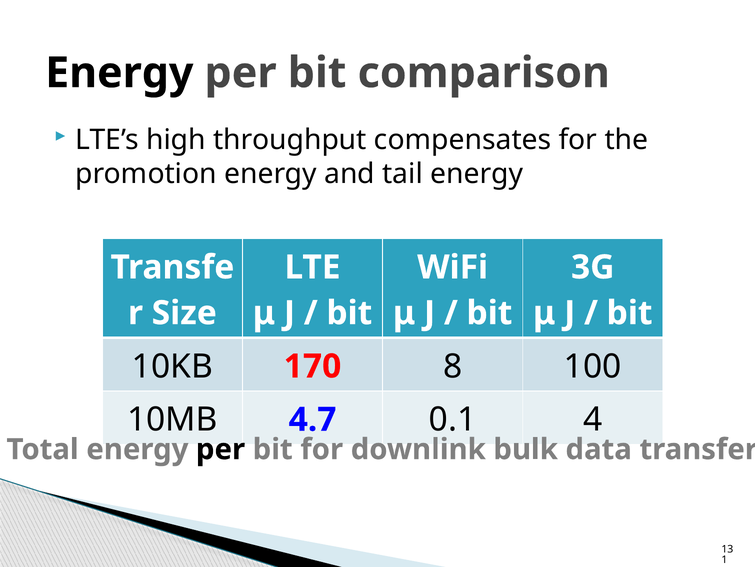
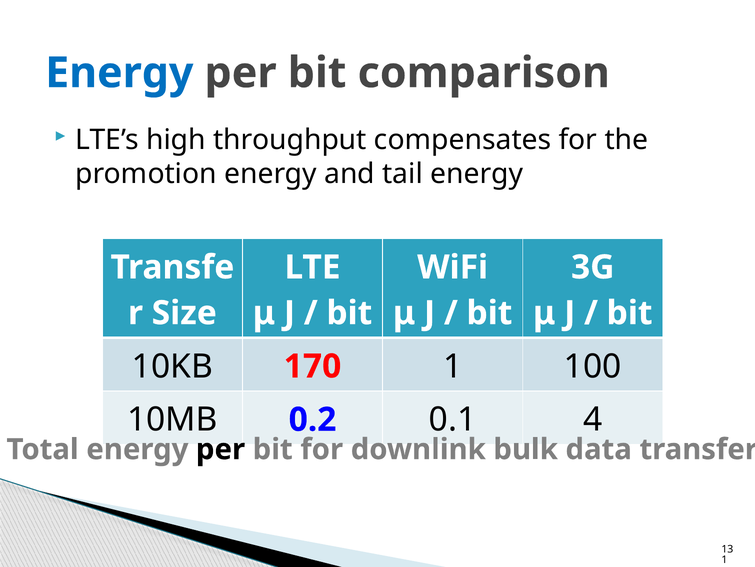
Energy colour: black -> blue (119, 73)
8: 8 -> 1 (453, 366)
4.7: 4.7 -> 0.2 (313, 419)
